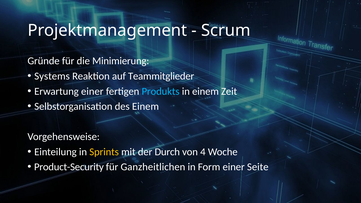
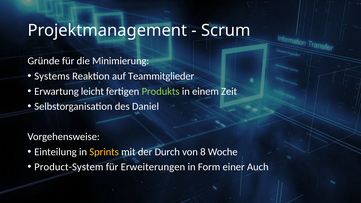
Erwartung einer: einer -> leicht (92, 91)
Produkts colour: light blue -> light green (161, 91)
des Einem: Einem -> Daniel (145, 106)
4: 4 -> 8 (203, 152)
Product-Security: Product-Security -> Product-System (69, 167)
Ganzheitlichen: Ganzheitlichen -> Erweiterungen (153, 167)
Seite: Seite -> Auch (258, 167)
